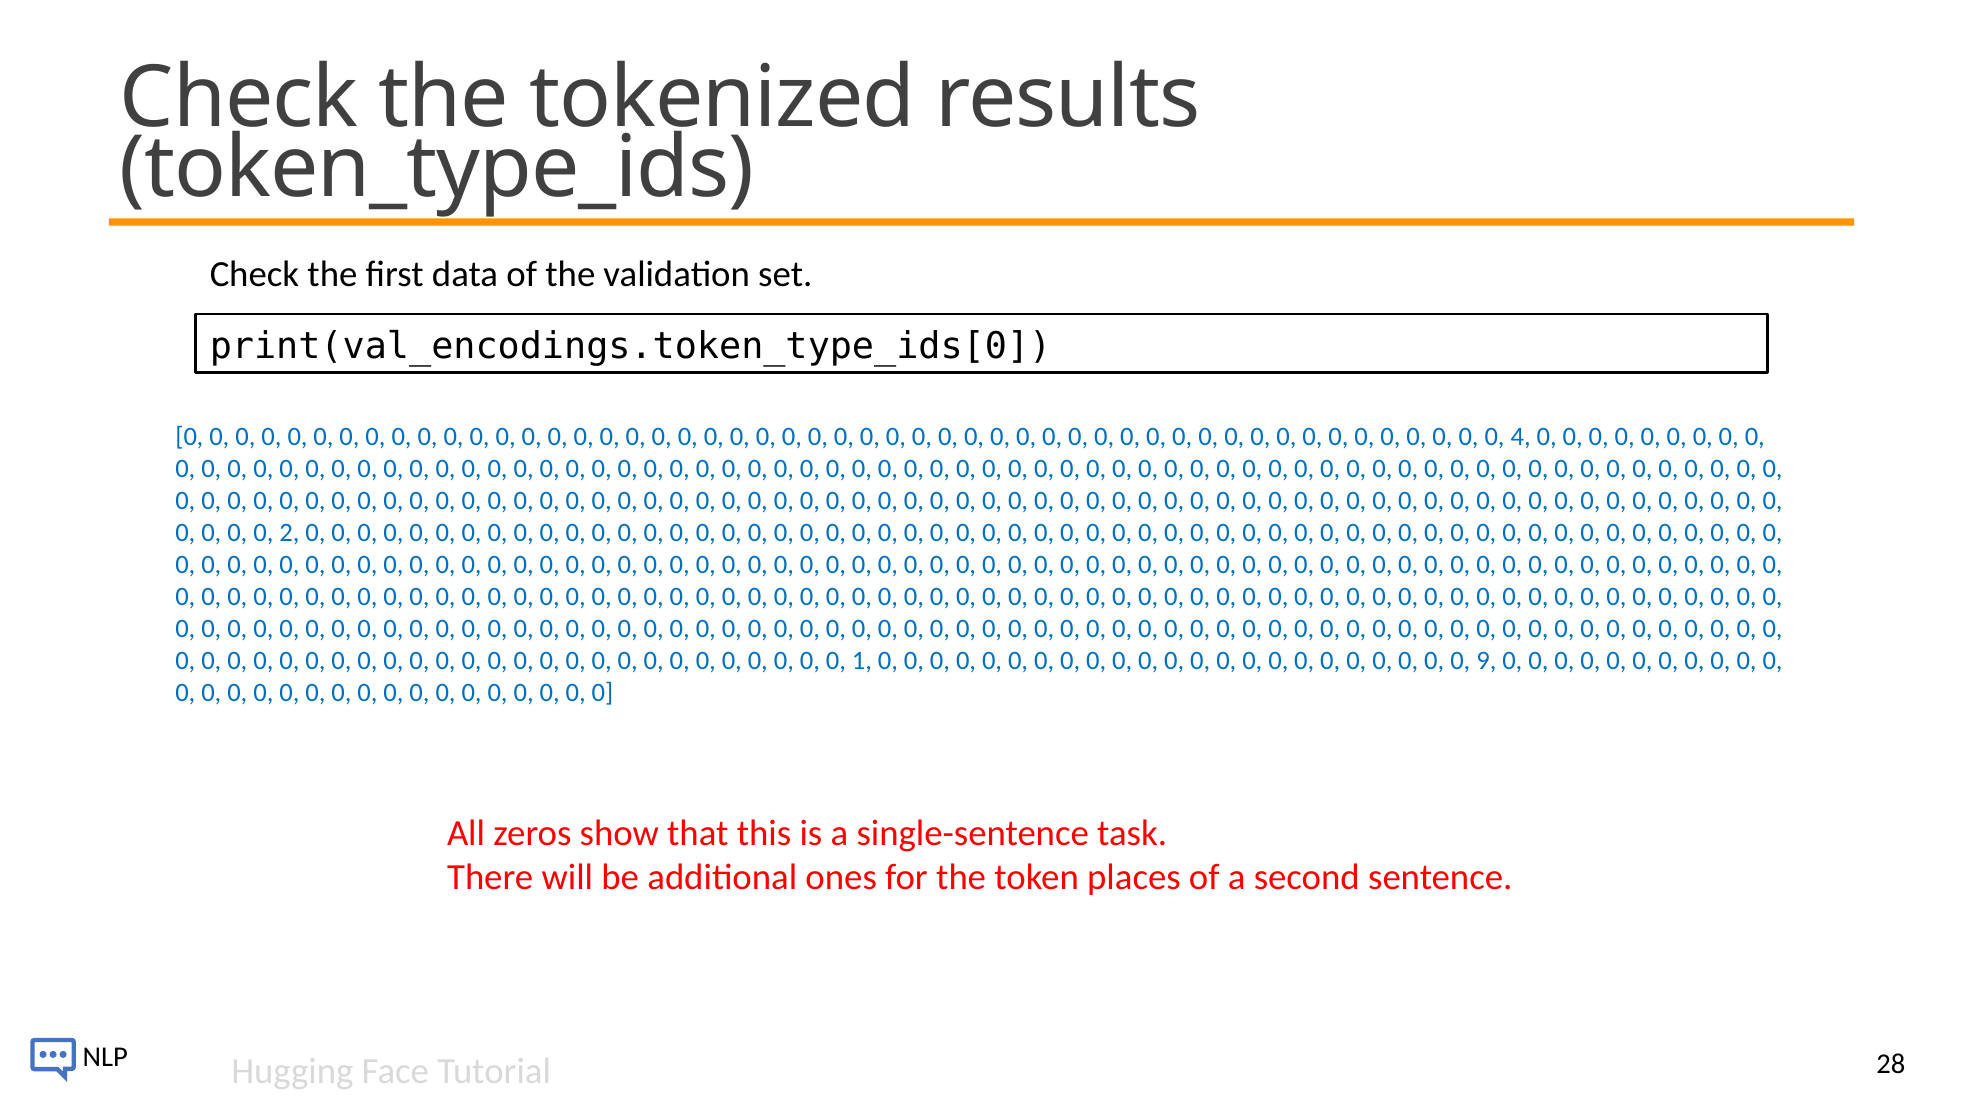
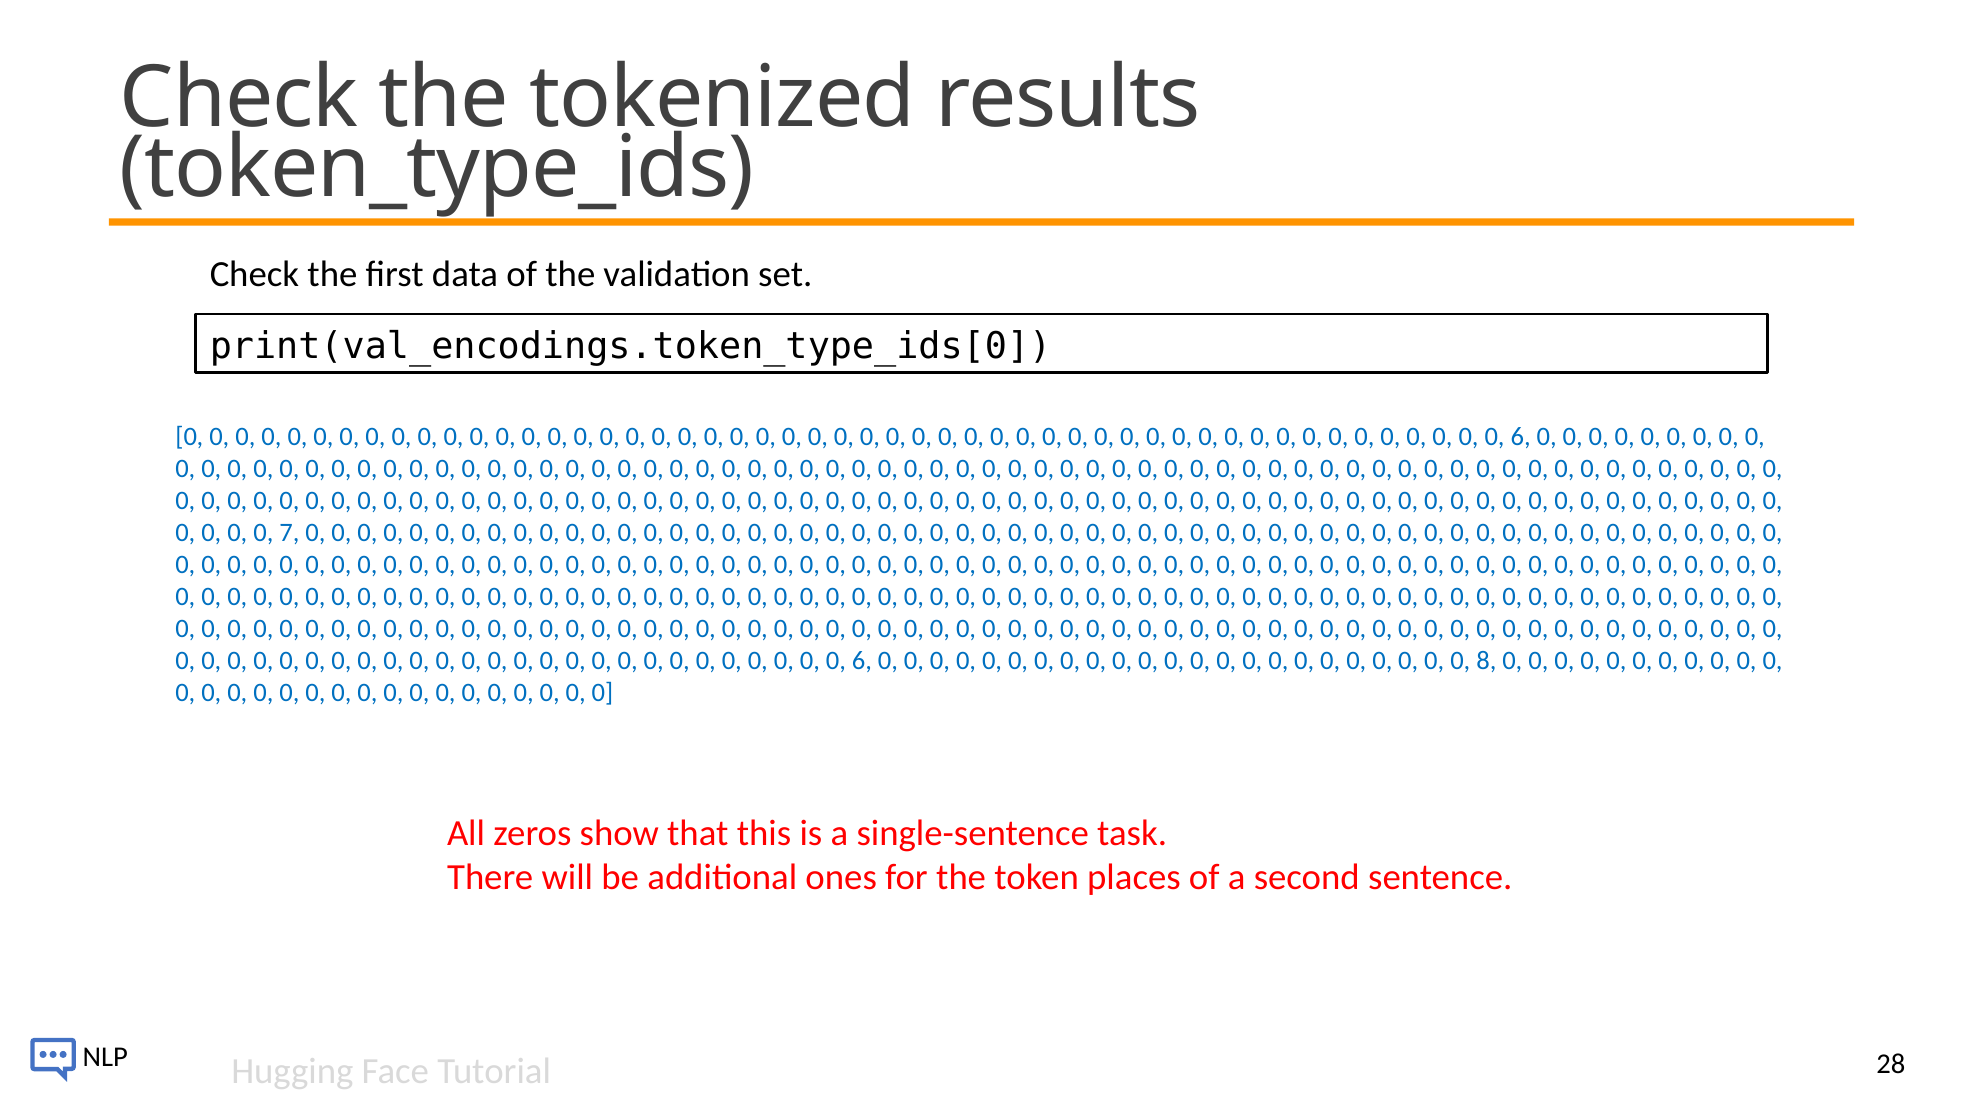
4: 4 -> 6 (1521, 437)
2: 2 -> 7 (289, 533)
1: 1 -> 6 (862, 661)
9: 9 -> 8 (1486, 661)
